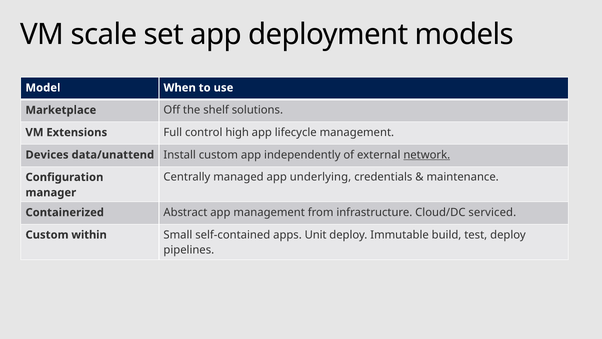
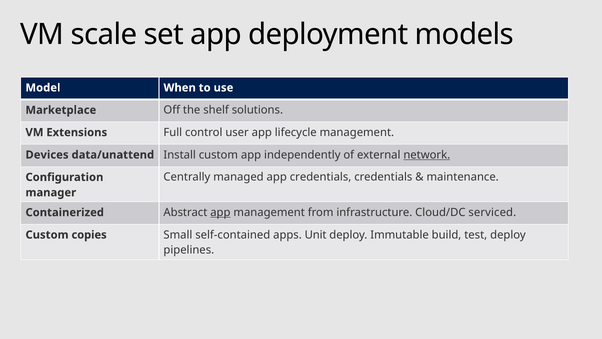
high: high -> user (237, 132)
app underlying: underlying -> credentials (321, 177)
app underline: none -> present (220, 212)
within: within -> copies (89, 235)
